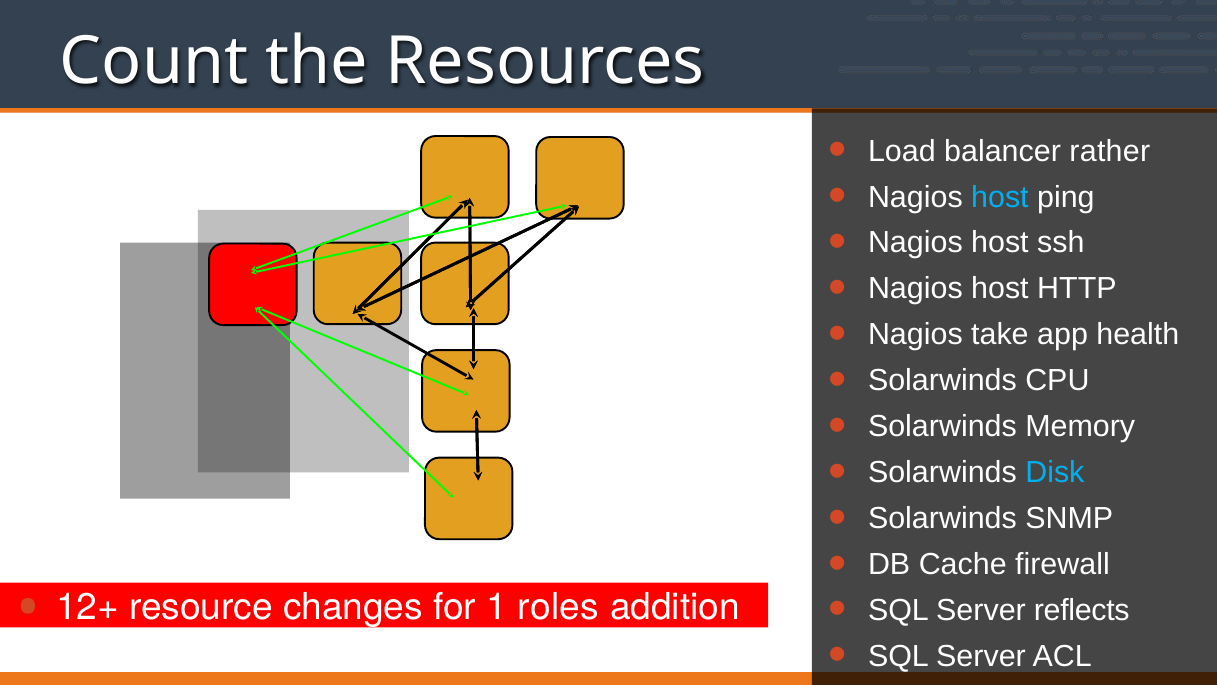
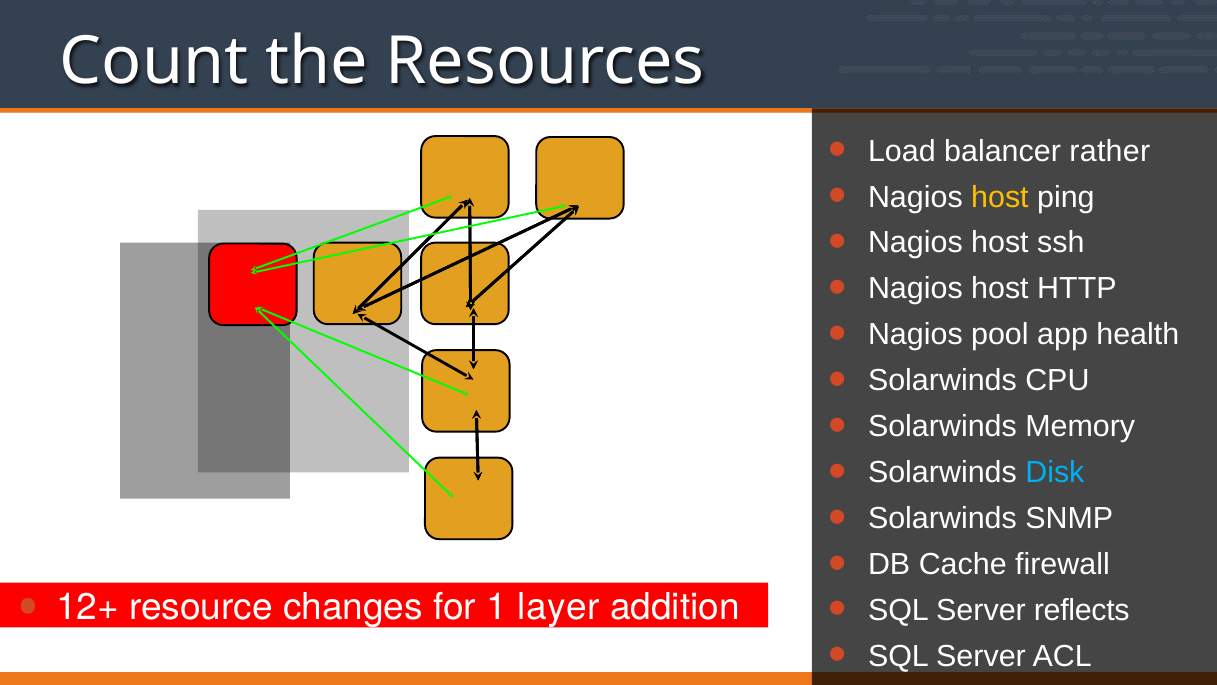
host colour: light blue -> yellow (1000, 197)
take: take -> pool (1000, 334)
roles: roles -> layer (558, 607)
